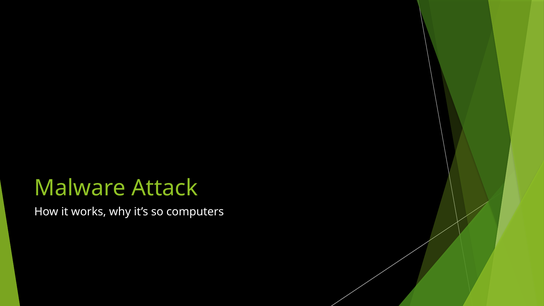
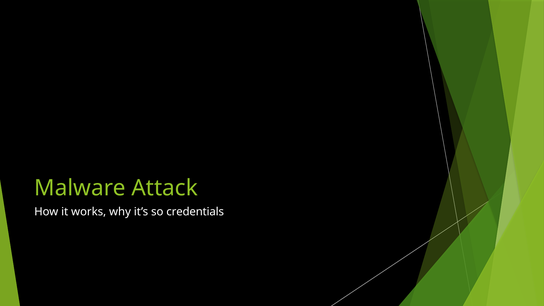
computers: computers -> credentials (195, 212)
